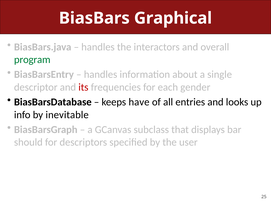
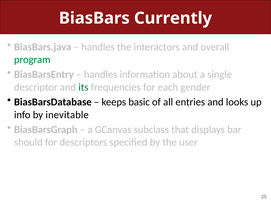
Graphical: Graphical -> Currently (173, 18)
its colour: red -> green (83, 87)
have: have -> basic (139, 102)
